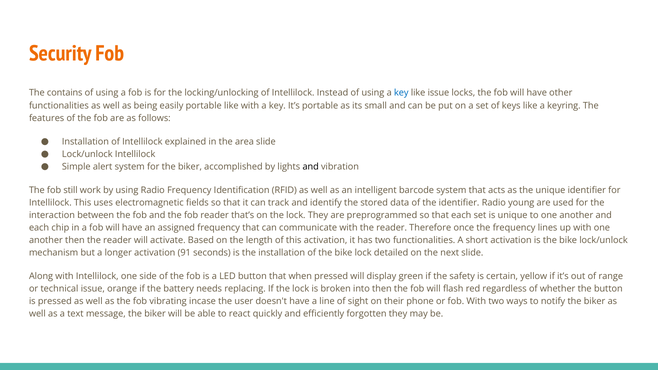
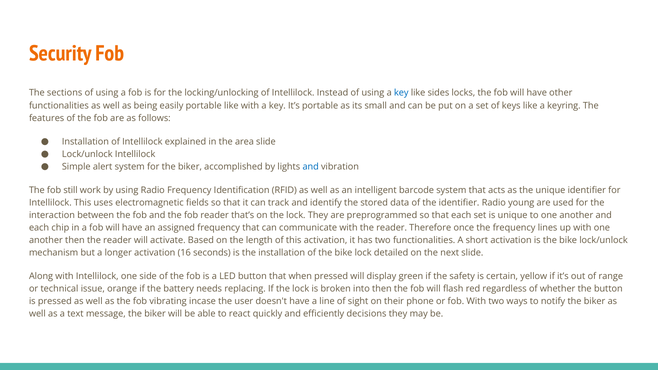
contains: contains -> sections (65, 93)
like issue: issue -> sides (438, 93)
and colour: black -> blue (311, 167)
91: 91 -> 16 (184, 253)
forgotten: forgotten -> decisions (366, 314)
